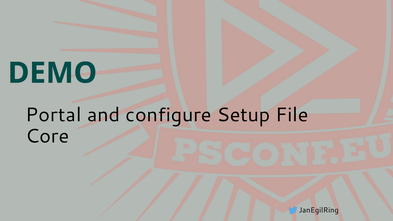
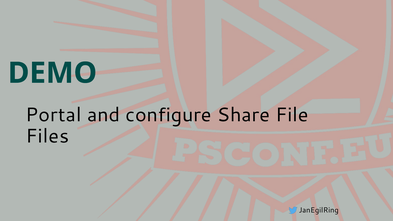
Setup: Setup -> Share (243, 115)
Core: Core -> Files (47, 136)
